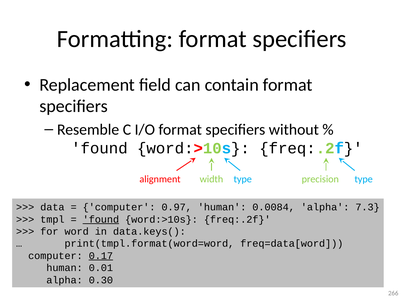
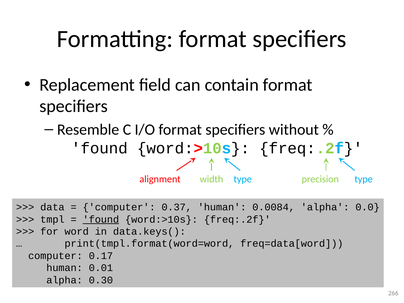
0.97: 0.97 -> 0.37 (177, 207)
7.3: 7.3 -> 0.0 (368, 207)
0.17 underline: present -> none (101, 256)
